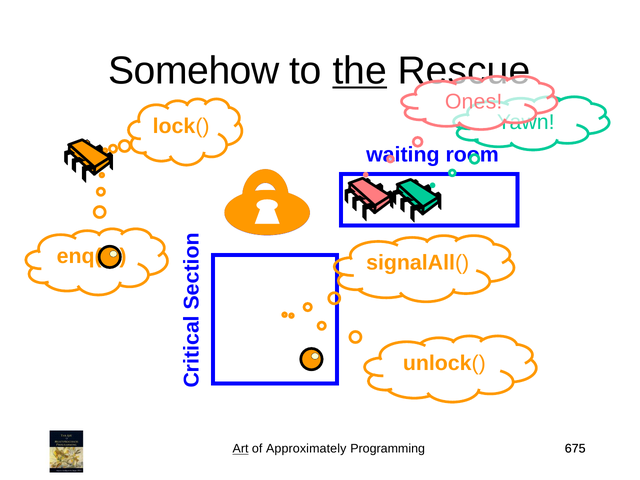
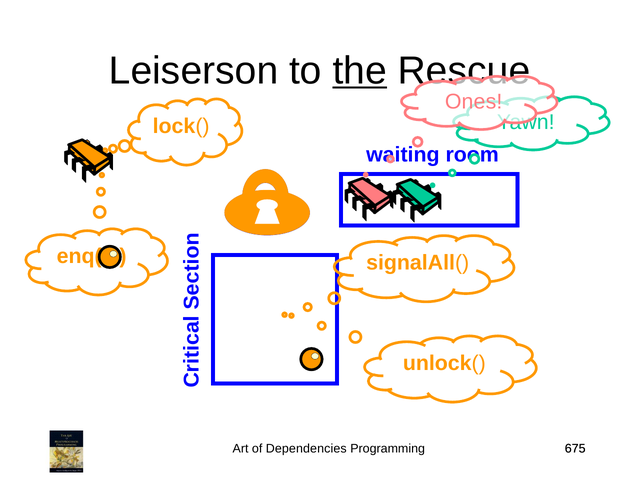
Somehow: Somehow -> Leiserson (194, 71)
Art underline: present -> none (241, 449)
Approximately: Approximately -> Dependencies (306, 449)
